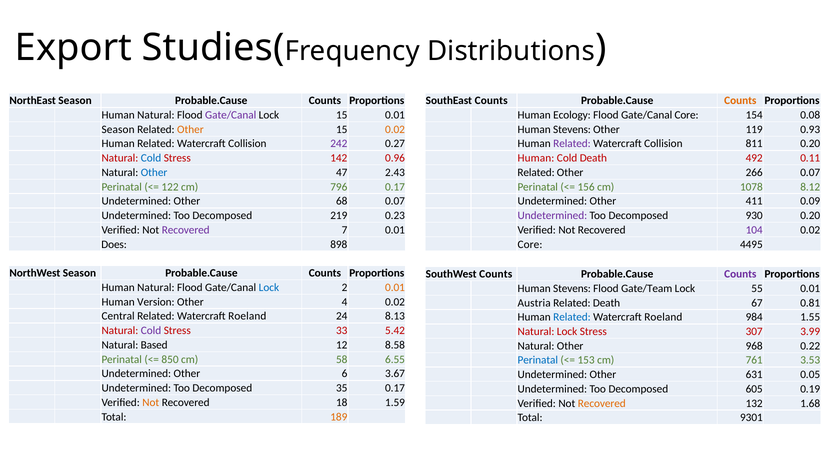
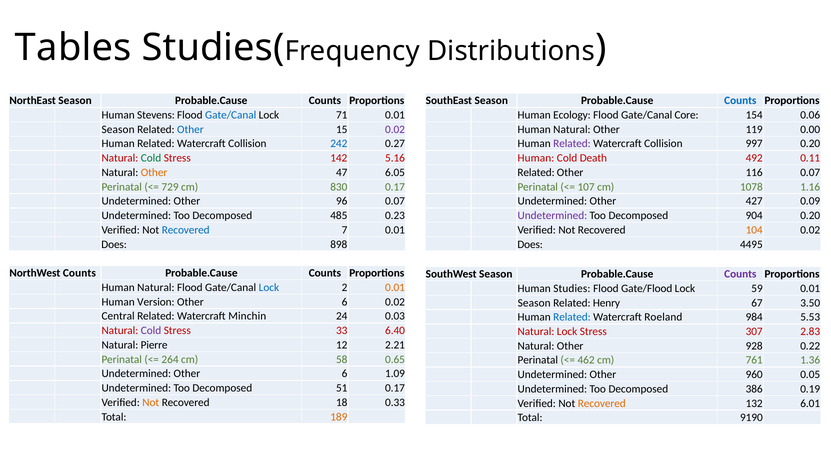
Export: Export -> Tables (73, 48)
SouthEast Counts: Counts -> Season (491, 101)
Counts colour: orange -> blue (740, 101)
Natural: Natural -> Stevens (156, 115)
Gate/Canal colour: purple -> blue (231, 115)
Lock 15: 15 -> 71 (342, 115)
0.08: 0.08 -> 0.06 (810, 115)
Other colour: orange -> blue (190, 130)
0.02 colour: orange -> purple (395, 130)
Stevens: Stevens -> Natural (572, 130)
0.93: 0.93 -> 0.00 (810, 130)
242 colour: purple -> blue (339, 144)
811: 811 -> 997 (754, 144)
Cold colour: blue -> green (151, 158)
0.96: 0.96 -> 5.16 (395, 158)
Other colour: blue -> orange (154, 173)
2.43: 2.43 -> 6.05 (395, 173)
266: 266 -> 116 (754, 173)
122: 122 -> 729 (170, 187)
796: 796 -> 830 (339, 187)
156: 156 -> 107 (586, 187)
8.12: 8.12 -> 1.16 (810, 187)
68: 68 -> 96 (342, 201)
411: 411 -> 427 (754, 201)
219: 219 -> 485 (339, 216)
930: 930 -> 904 (754, 216)
Recovered colour: purple -> blue (186, 230)
104 colour: purple -> orange (754, 230)
Core: Core -> Does (530, 245)
NorthWest Season: Season -> Counts (79, 273)
SouthWest Counts: Counts -> Season (496, 274)
Stevens: Stevens -> Studies (572, 289)
Gate/Team: Gate/Team -> Gate/Flood (647, 289)
55: 55 -> 59 (757, 289)
4: 4 -> 6 (345, 302)
Austria: Austria -> Season (534, 303)
Related Death: Death -> Henry (607, 303)
0.81: 0.81 -> 3.50 (810, 303)
Roeland: Roeland -> Minchin (247, 317)
8.13: 8.13 -> 0.03 (395, 317)
1.55: 1.55 -> 5.53 (810, 317)
5.42: 5.42 -> 6.40 (395, 331)
3.99: 3.99 -> 2.83 (810, 332)
Based: Based -> Pierre (154, 345)
8.58: 8.58 -> 2.21 (395, 345)
968: 968 -> 928 (754, 346)
850: 850 -> 264 (170, 360)
6.55: 6.55 -> 0.65 (395, 360)
Perinatal colour: blue -> black (538, 361)
153: 153 -> 462 (586, 361)
3.53: 3.53 -> 1.36 (810, 361)
3.67: 3.67 -> 1.09 (395, 374)
631: 631 -> 960 (754, 375)
35: 35 -> 51 (342, 388)
605: 605 -> 386 (754, 389)
1.59: 1.59 -> 0.33 (395, 403)
1.68: 1.68 -> 6.01 (810, 404)
9301: 9301 -> 9190 (751, 418)
